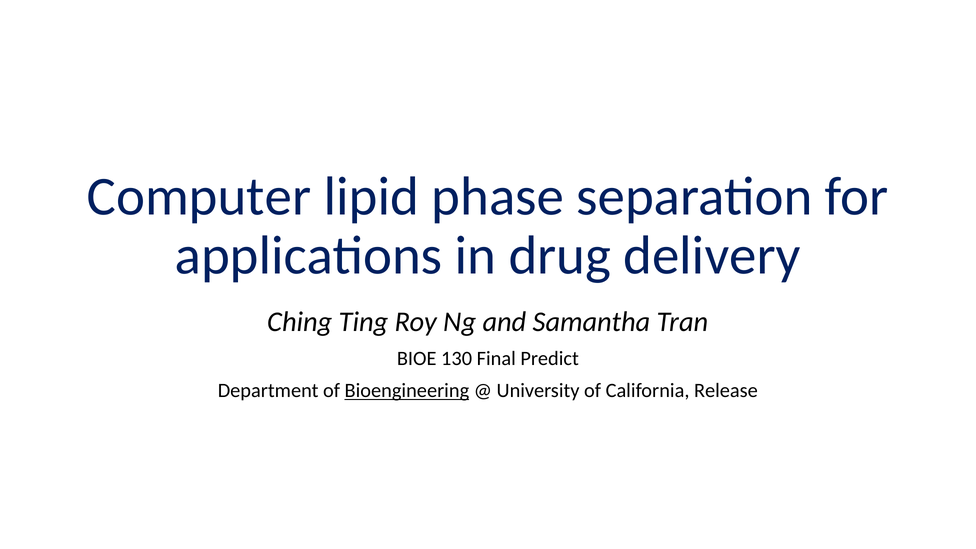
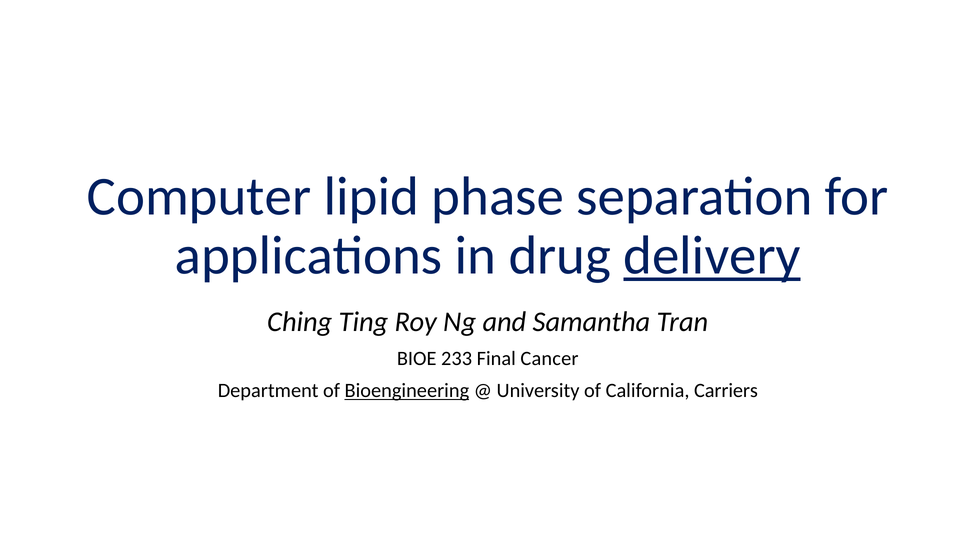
delivery underline: none -> present (712, 256)
130: 130 -> 233 (457, 359)
Predict: Predict -> Cancer (550, 359)
Release: Release -> Carriers (726, 391)
